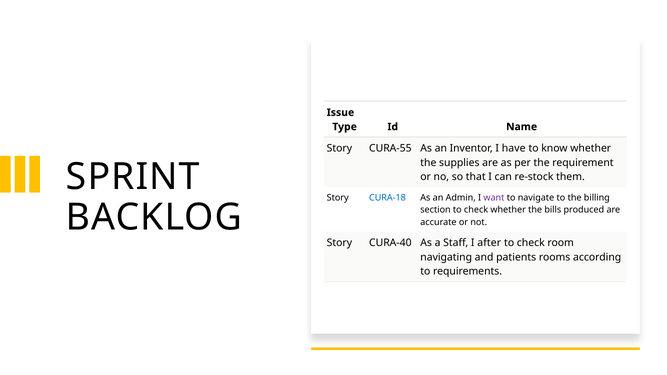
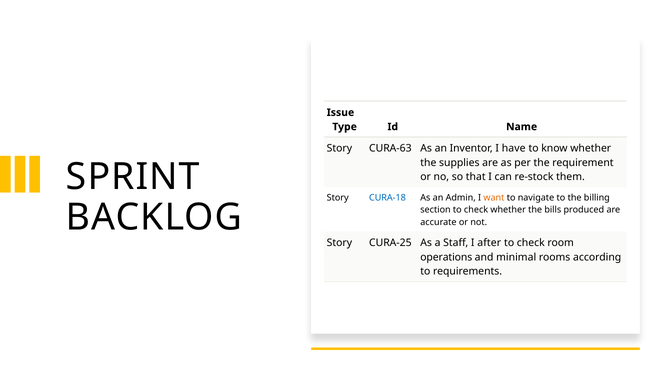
CURA-55: CURA-55 -> CURA-63 (390, 149)
want colour: purple -> orange (494, 198)
CURA-40: CURA-40 -> CURA-25 (390, 243)
navigating: navigating -> operations (446, 257)
patients: patients -> minimal (516, 257)
